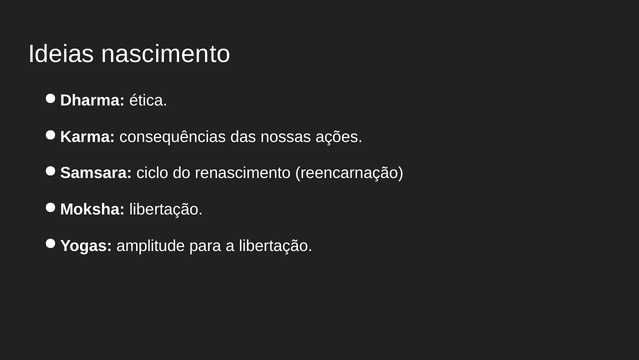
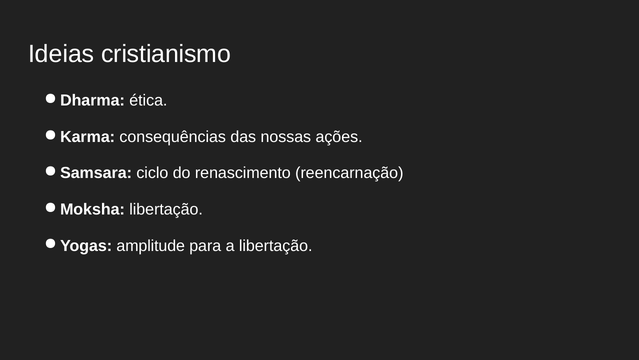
nascimento: nascimento -> cristianismo (166, 54)
